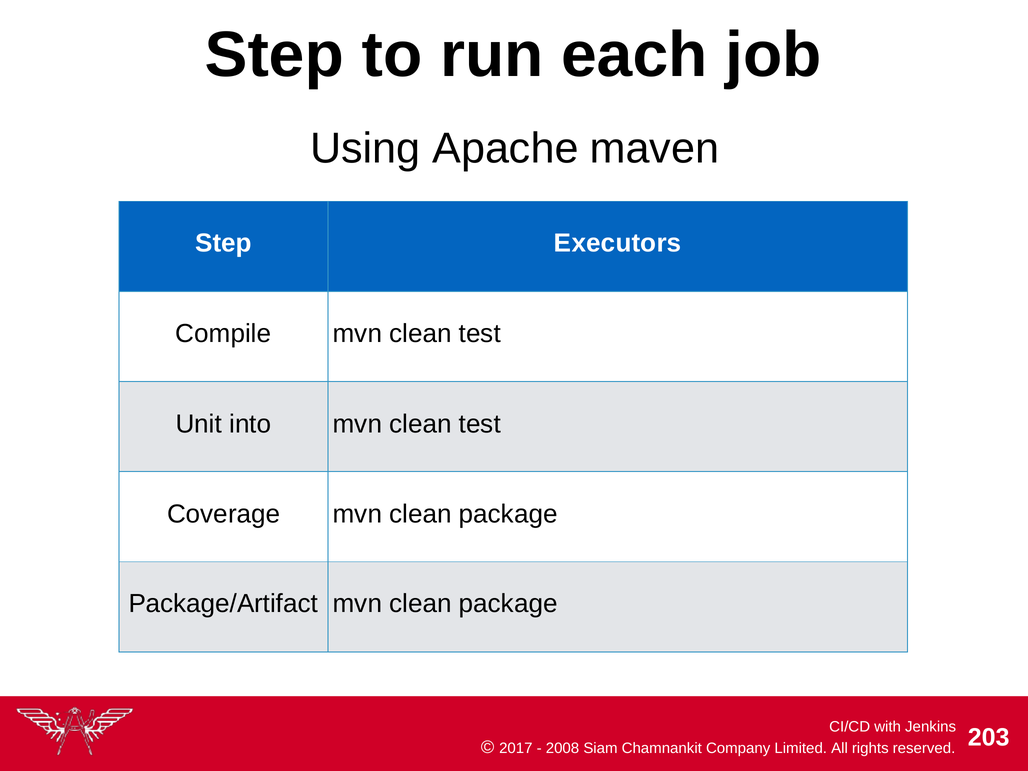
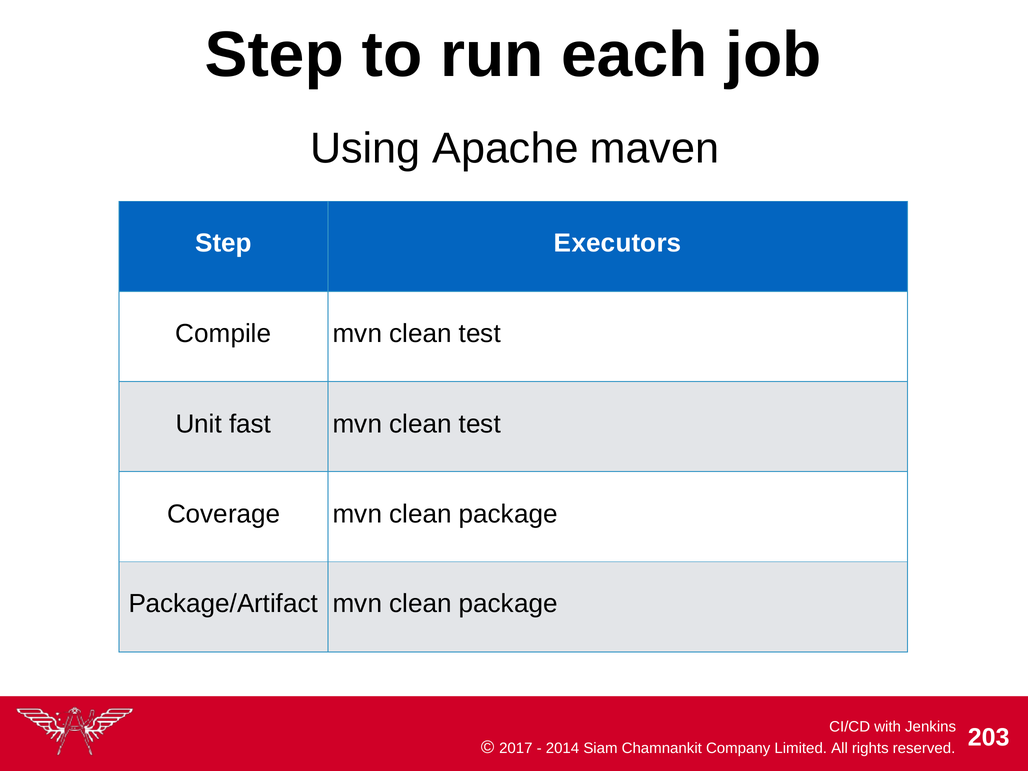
into: into -> fast (250, 424)
2008: 2008 -> 2014 (563, 748)
